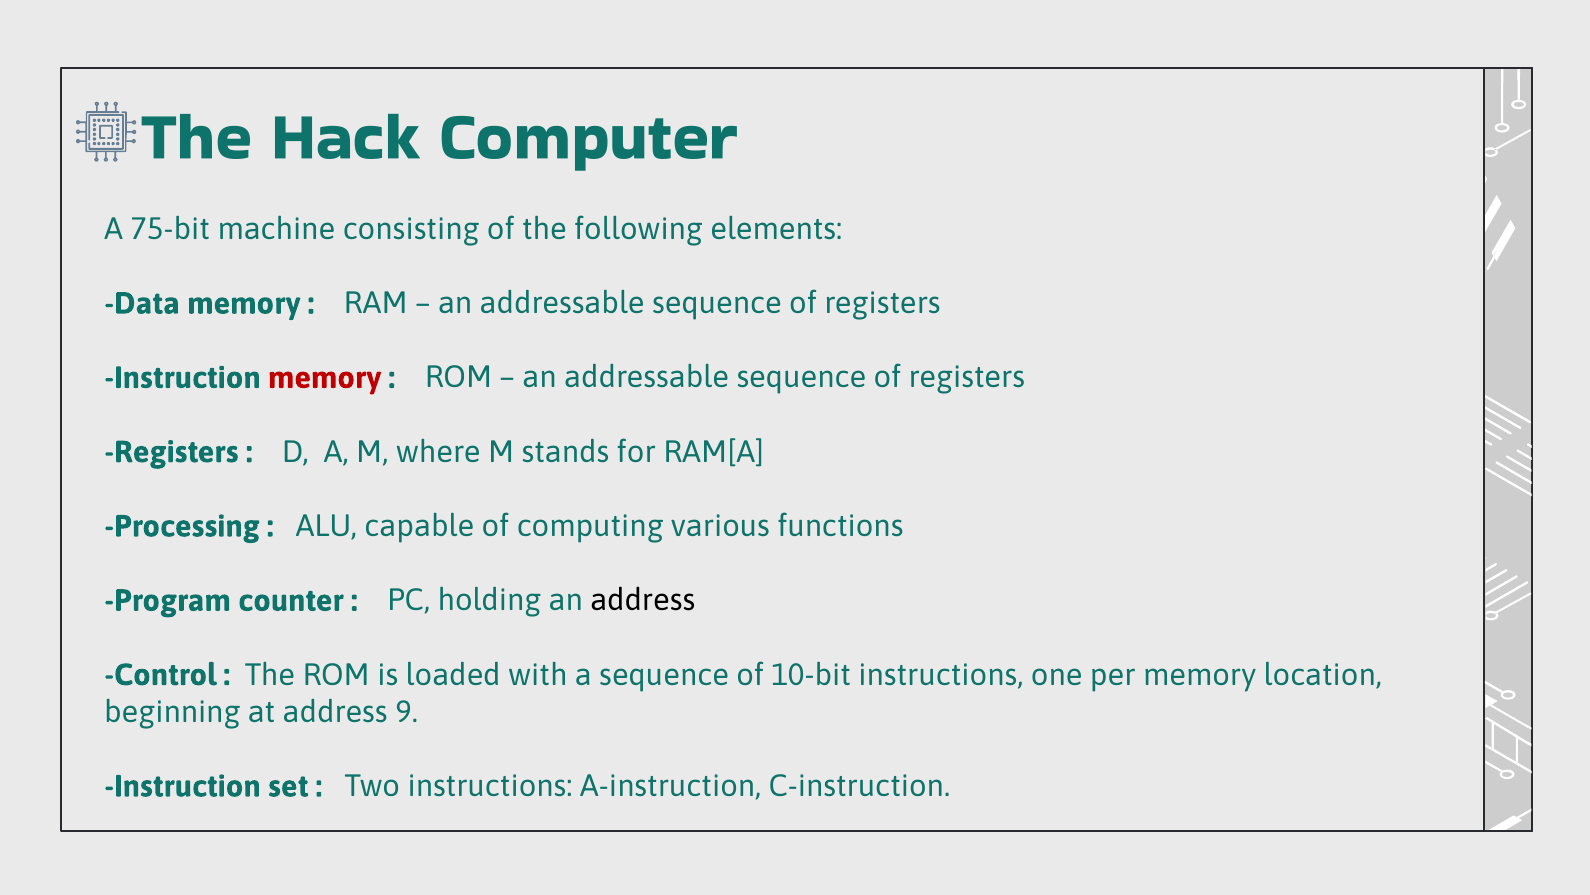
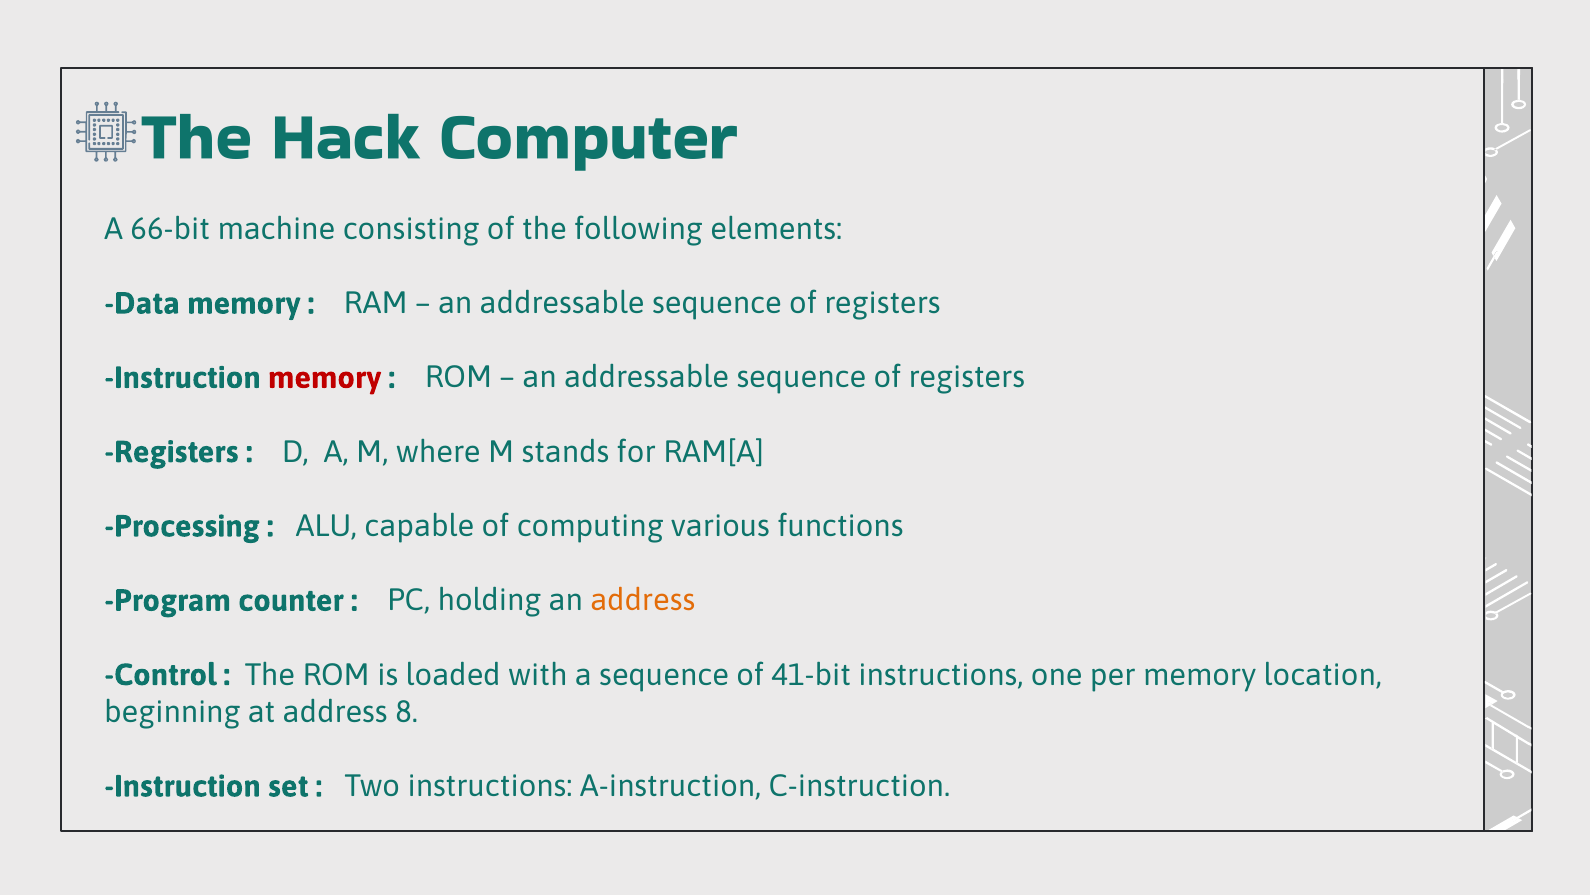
75-bit: 75-bit -> 66-bit (170, 229)
address colour: black -> orange (643, 600)
10-bit: 10-bit -> 41-bit (811, 674)
9: 9 -> 8 (407, 712)
